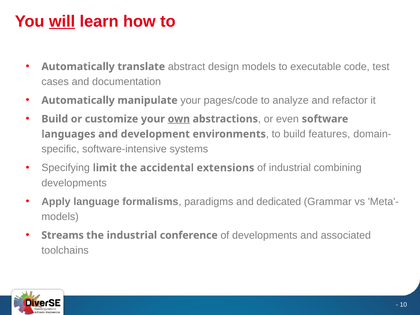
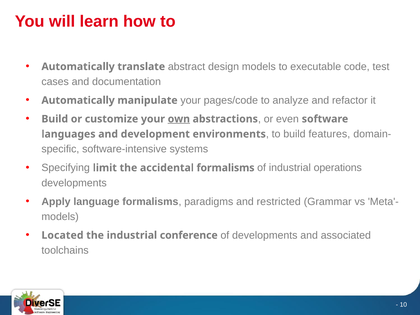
will underline: present -> none (62, 21)
accidental extensions: extensions -> formalisms (226, 168)
combining: combining -> operations (338, 168)
dedicated: dedicated -> restricted (279, 202)
Streams: Streams -> Located (62, 235)
